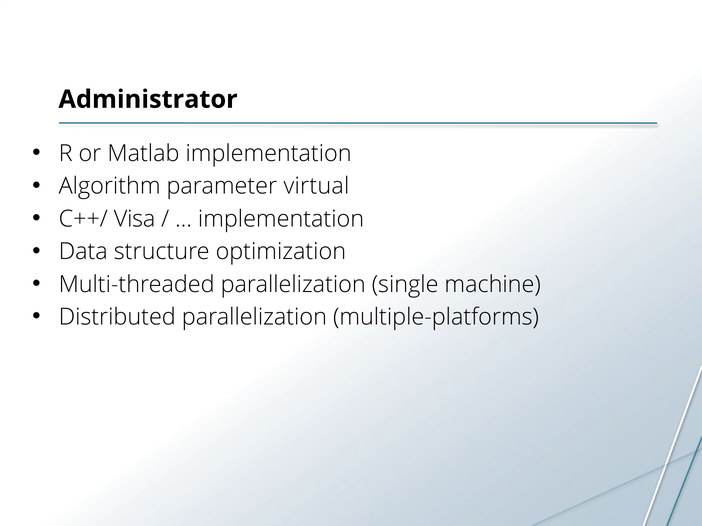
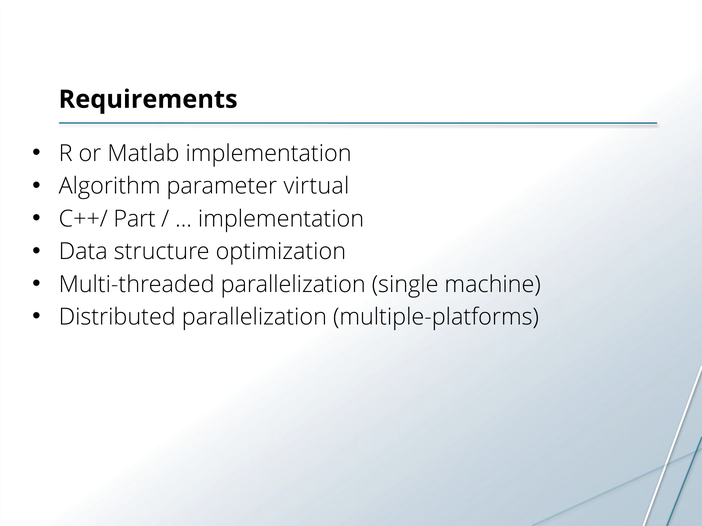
Administrator: Administrator -> Requirements (148, 100)
Visa: Visa -> Part (135, 219)
